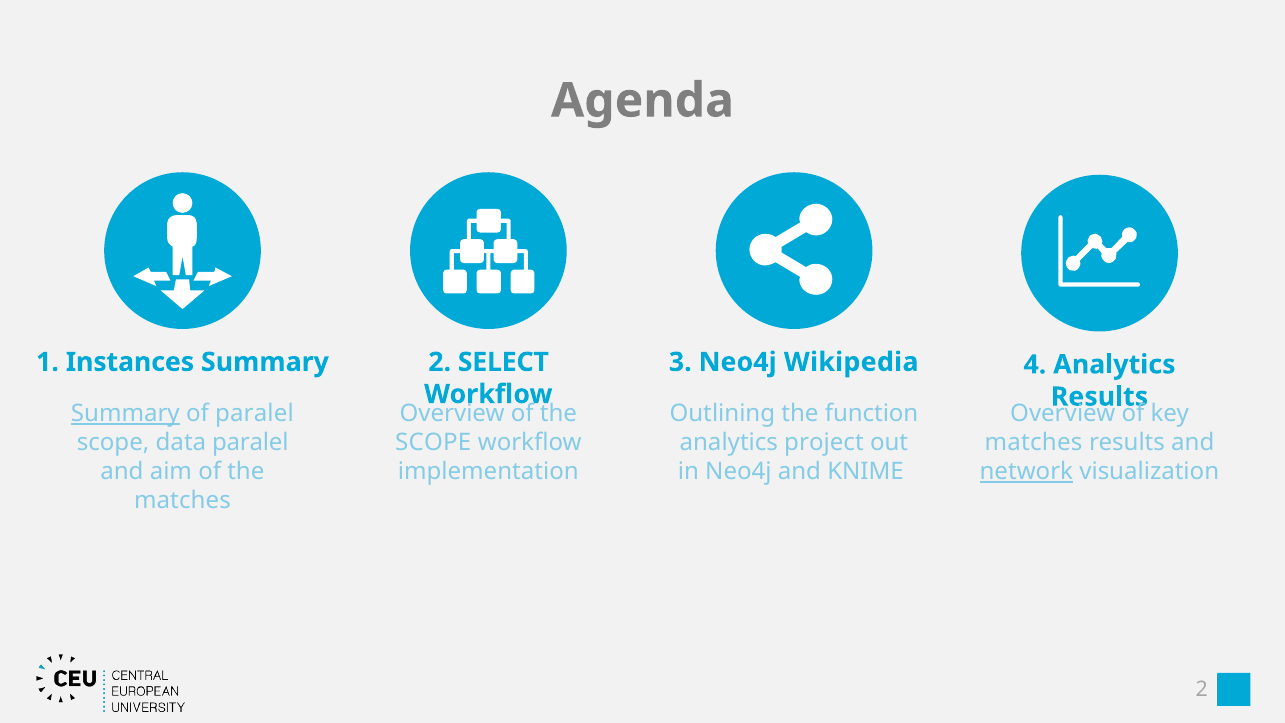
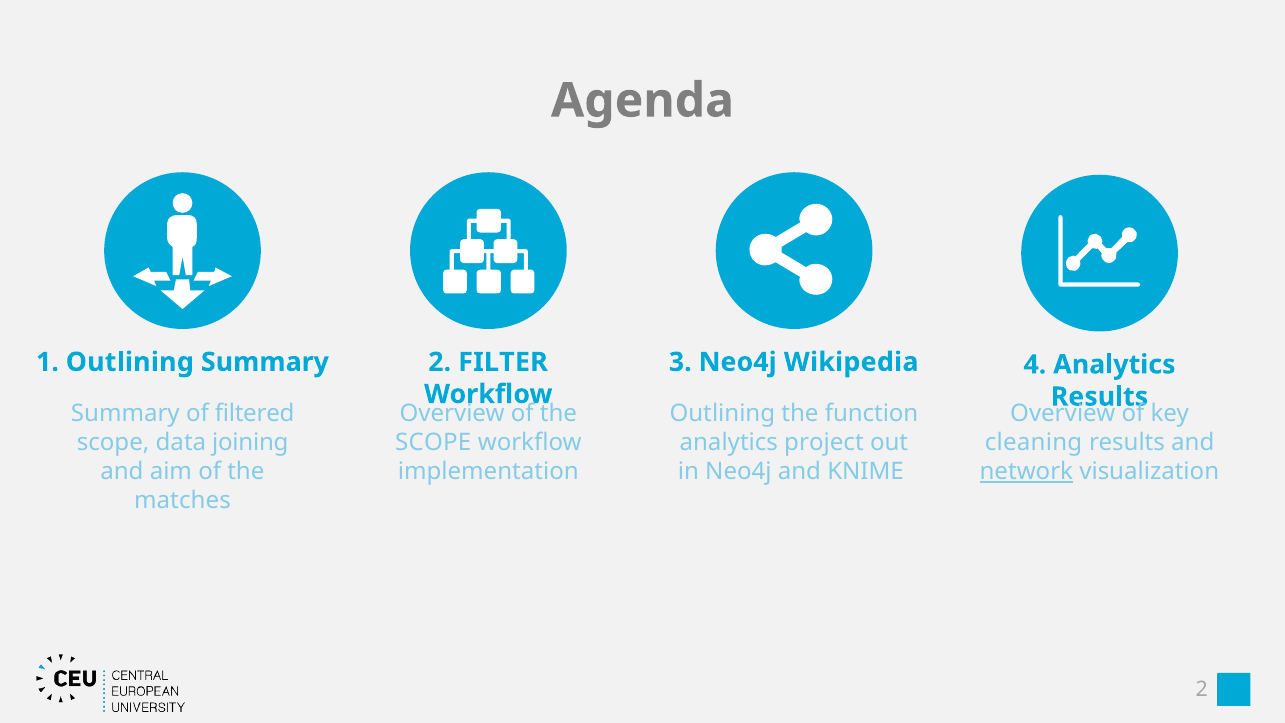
1 Instances: Instances -> Outlining (130, 362)
SELECT: SELECT -> FILTER (503, 362)
Summary underline: present -> none (125, 414)
of paralel: paralel -> filtered (255, 414)
data paralel: paralel -> joining (250, 442)
matches: matches -> cleaning (1034, 442)
